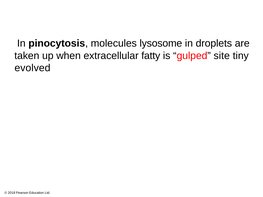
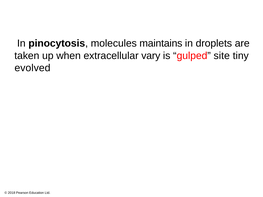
lysosome: lysosome -> maintains (161, 43)
fatty: fatty -> vary (151, 56)
